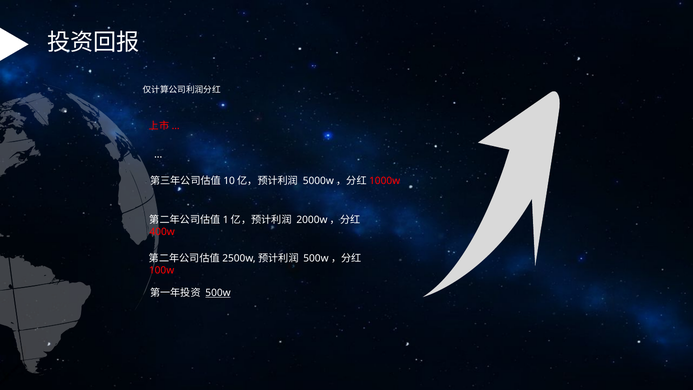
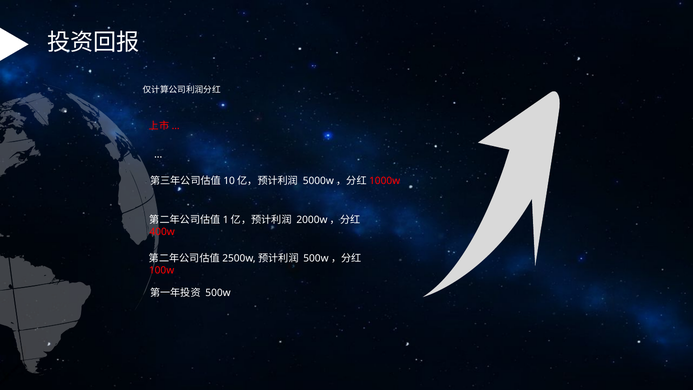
500w underline: present -> none (218, 293)
